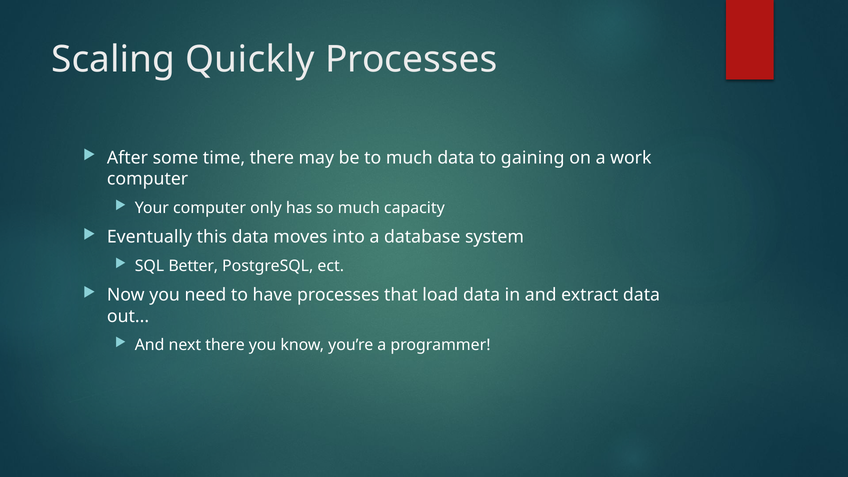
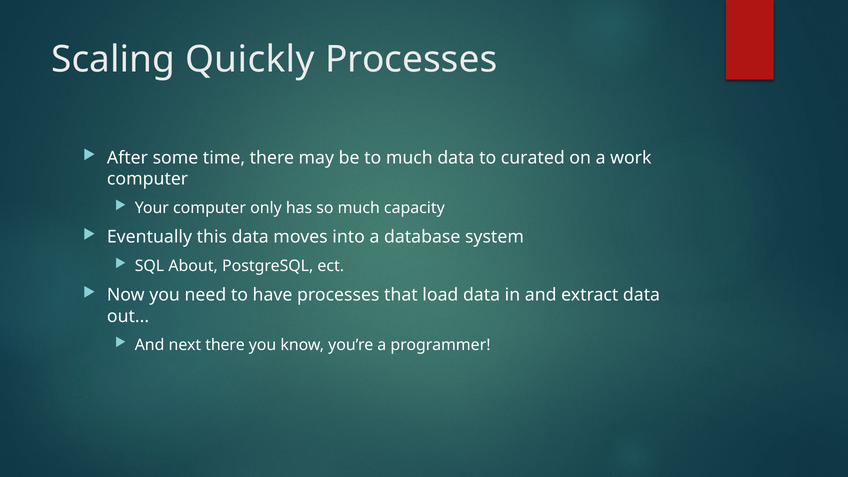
gaining: gaining -> curated (533, 158)
Better: Better -> About (193, 266)
